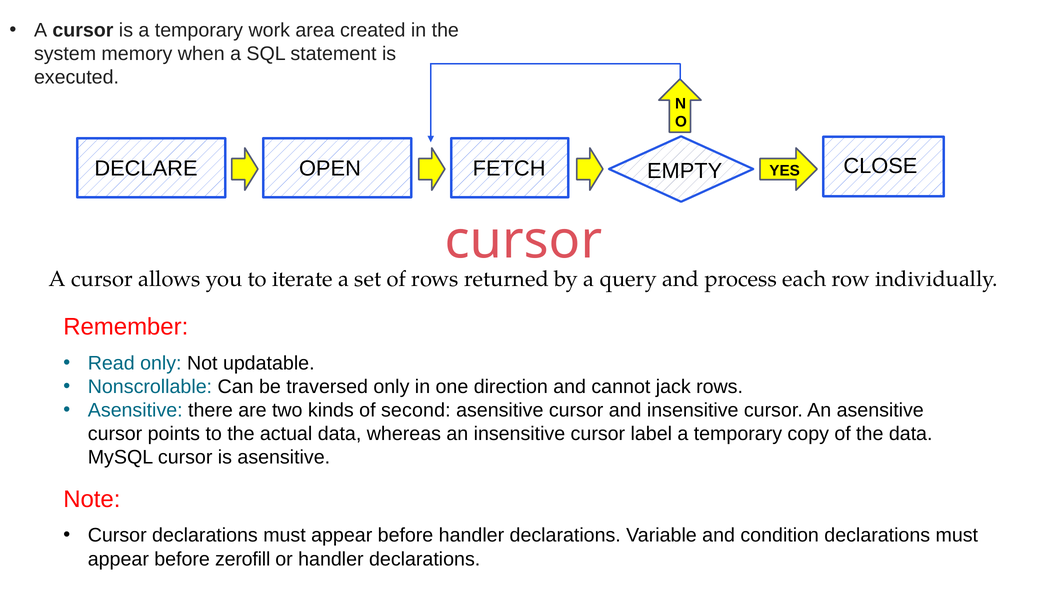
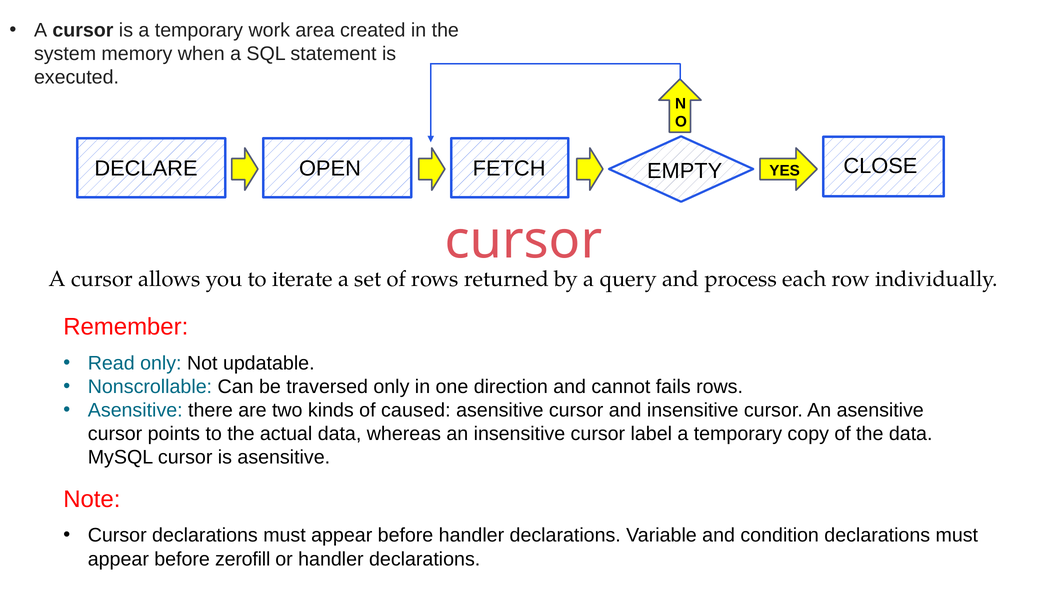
jack: jack -> fails (673, 387)
second: second -> caused (416, 410)
